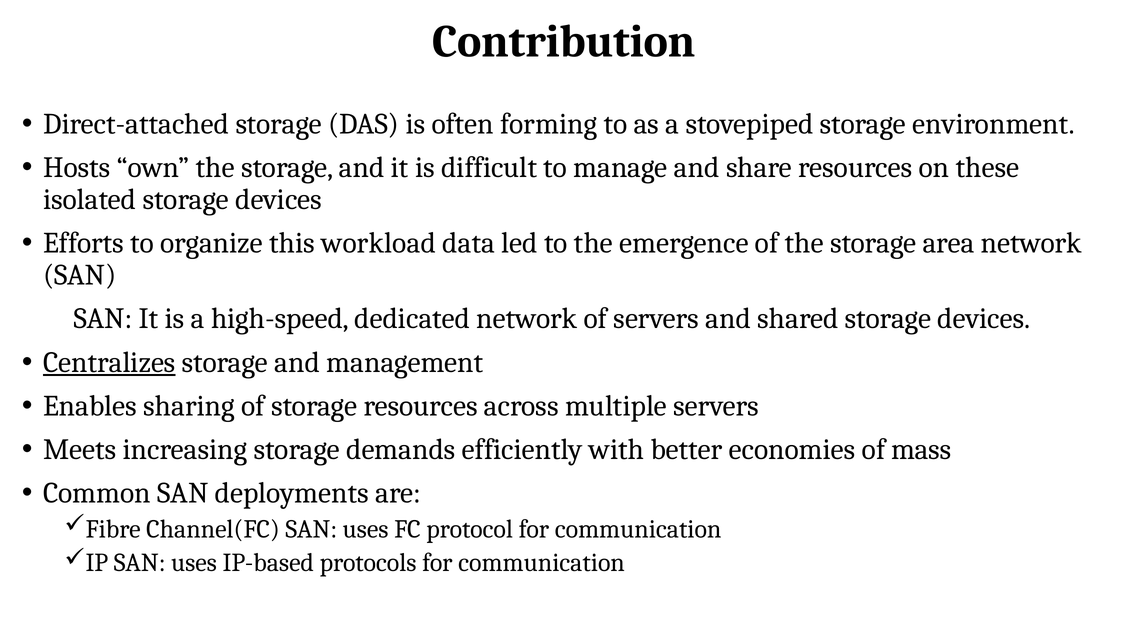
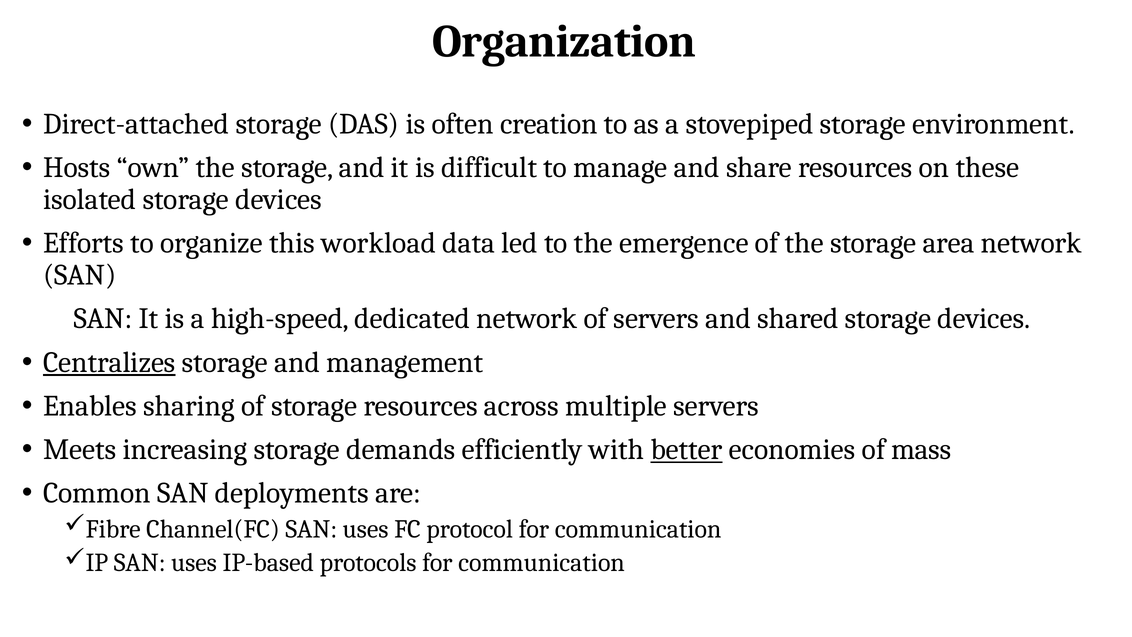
Contribution: Contribution -> Organization (564, 42)
forming: forming -> creation (549, 124)
better underline: none -> present (687, 449)
